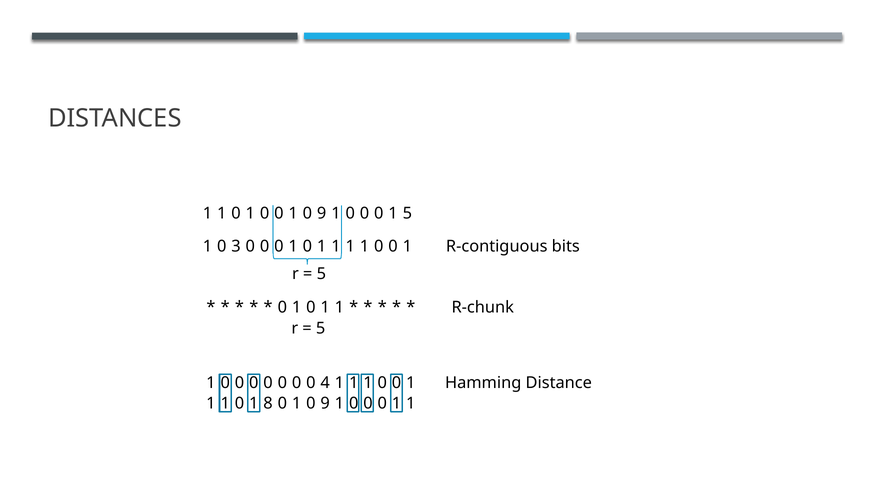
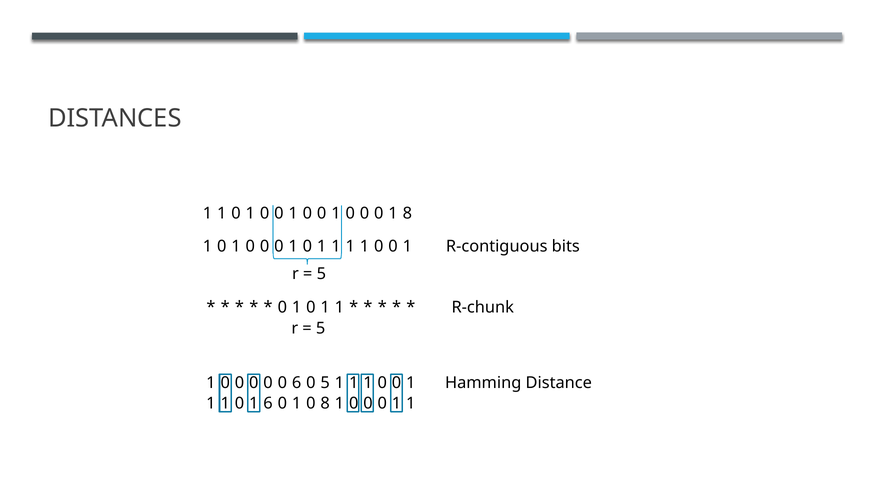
9: 9 -> 0 (322, 213)
1 5: 5 -> 8 (407, 213)
3: 3 -> 1 (236, 247)
0: 0 -> 6 (297, 384)
0 4: 4 -> 5 (325, 384)
1 8: 8 -> 6 (268, 404)
9: 9 -> 8 (325, 404)
